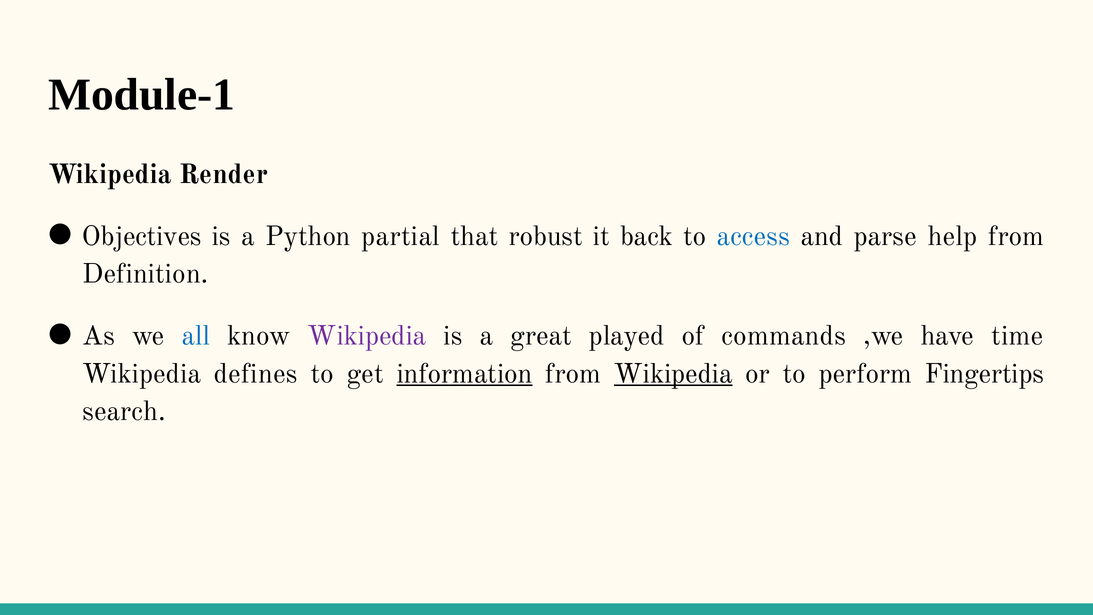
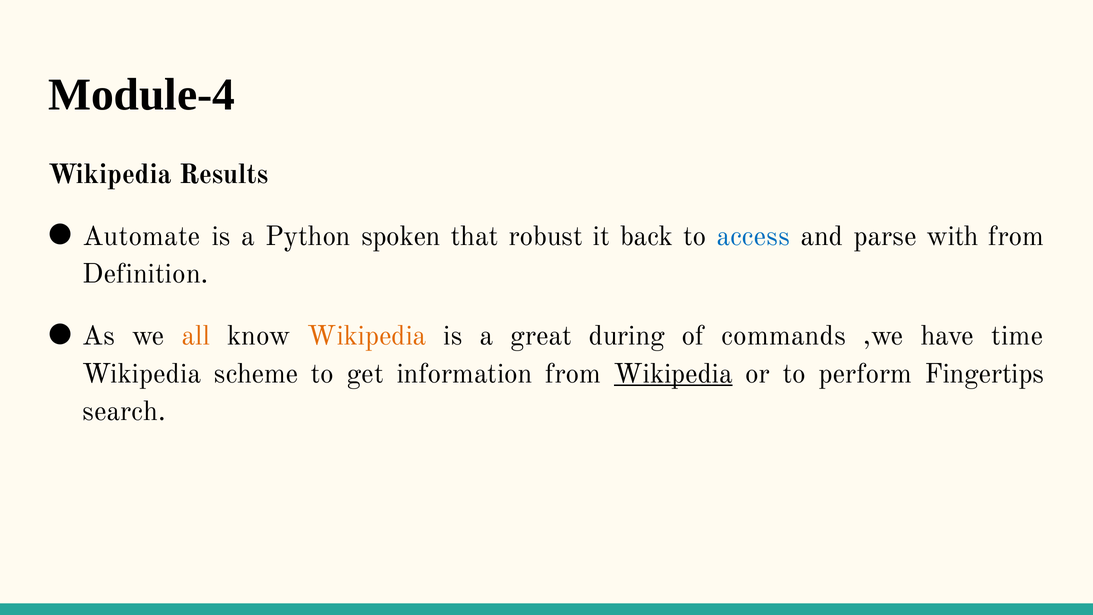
Module-1: Module-1 -> Module-4 (142, 95)
Render: Render -> Results (224, 174)
Objectives: Objectives -> Automate (142, 236)
partial: partial -> spoken (401, 236)
help: help -> with (953, 236)
all colour: blue -> orange (196, 336)
Wikipedia colour: purple -> orange (367, 336)
played: played -> during (627, 336)
defines: defines -> scheme (256, 373)
information underline: present -> none (465, 373)
